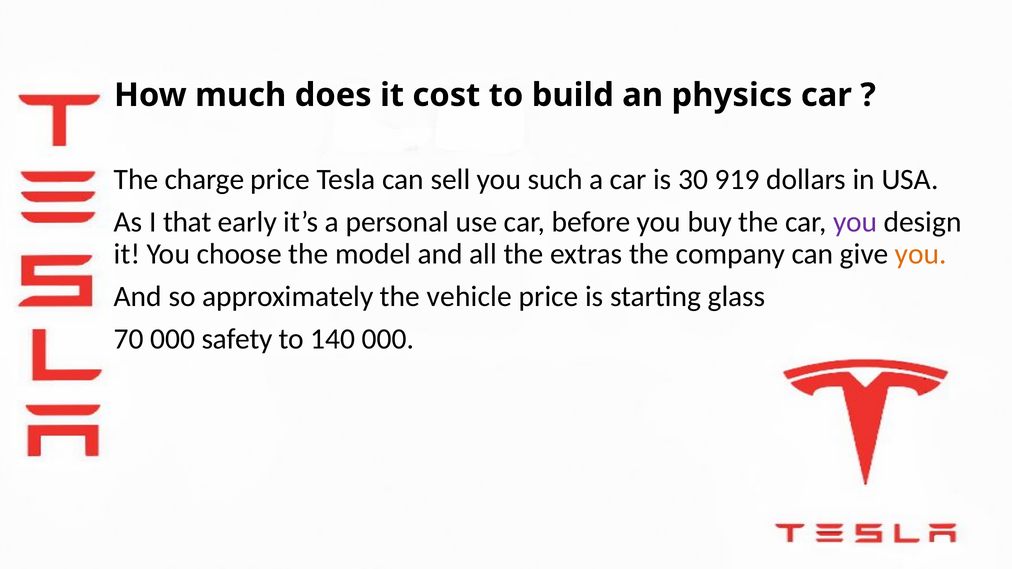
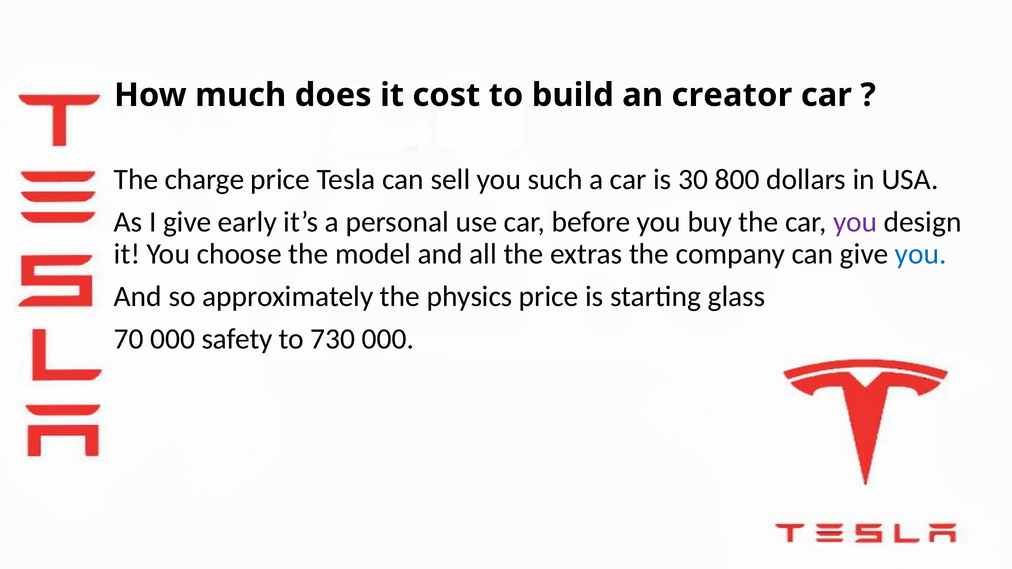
physics: physics -> creator (732, 95)
919: 919 -> 800 (737, 180)
I that: that -> give (187, 222)
you colour: orange -> blue (921, 254)
vehicle: vehicle -> physics (470, 297)
140: 140 -> 730 (333, 339)
